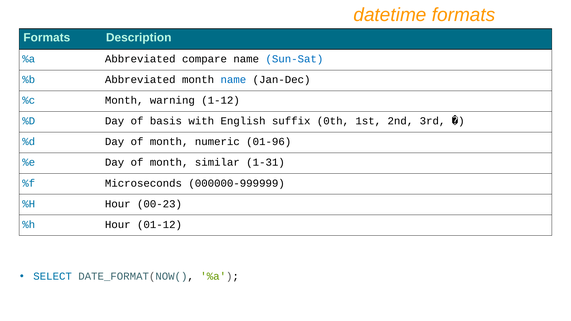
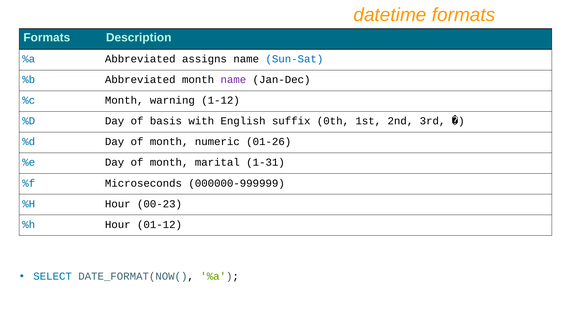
compare: compare -> assigns (204, 59)
name colour: blue -> purple (233, 80)
01-96: 01-96 -> 01-26 (269, 142)
similar: similar -> marital (217, 163)
